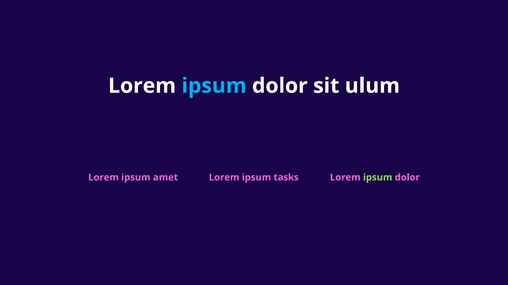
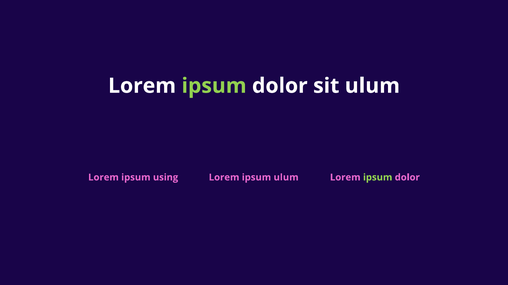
ipsum colour: light blue -> light green (214, 86)
amet: amet -> using (166, 178)
ipsum tasks: tasks -> ulum (286, 178)
